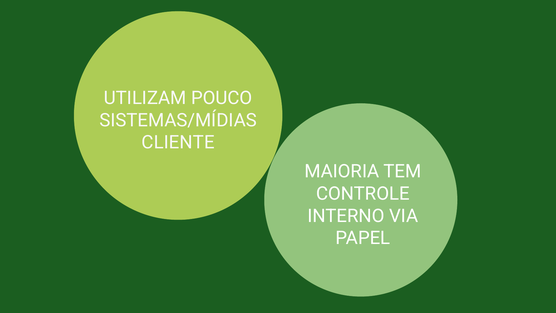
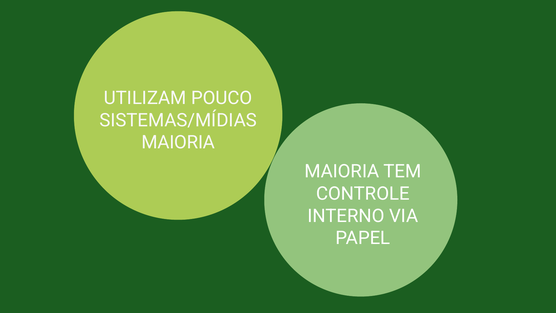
CLIENTE: CLIENTE -> MAIORIA (178, 142)
